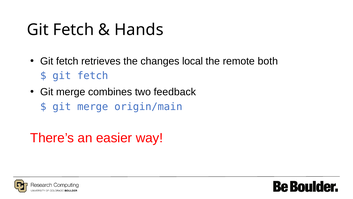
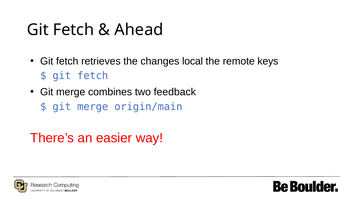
Hands: Hands -> Ahead (139, 30)
both: both -> keys (268, 61)
